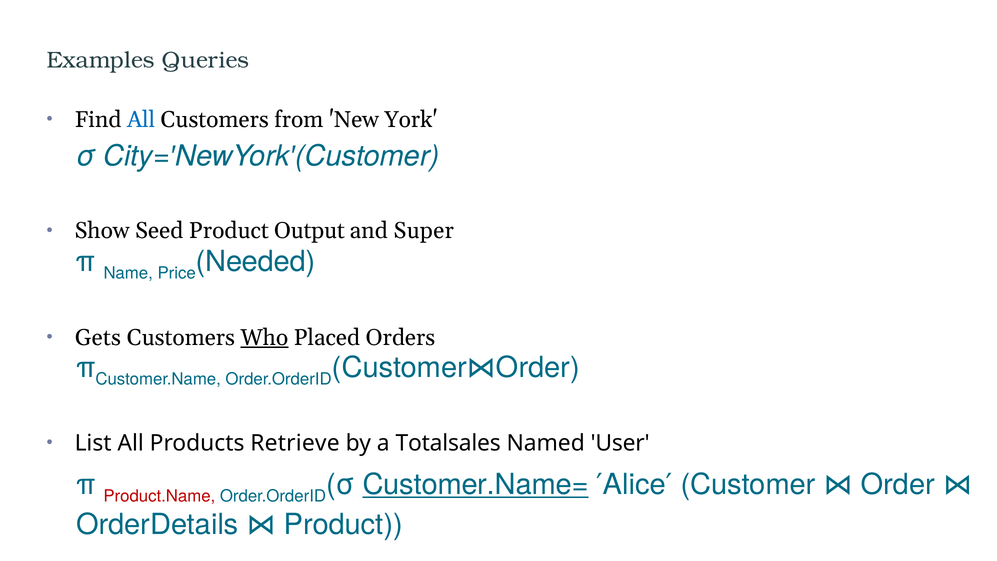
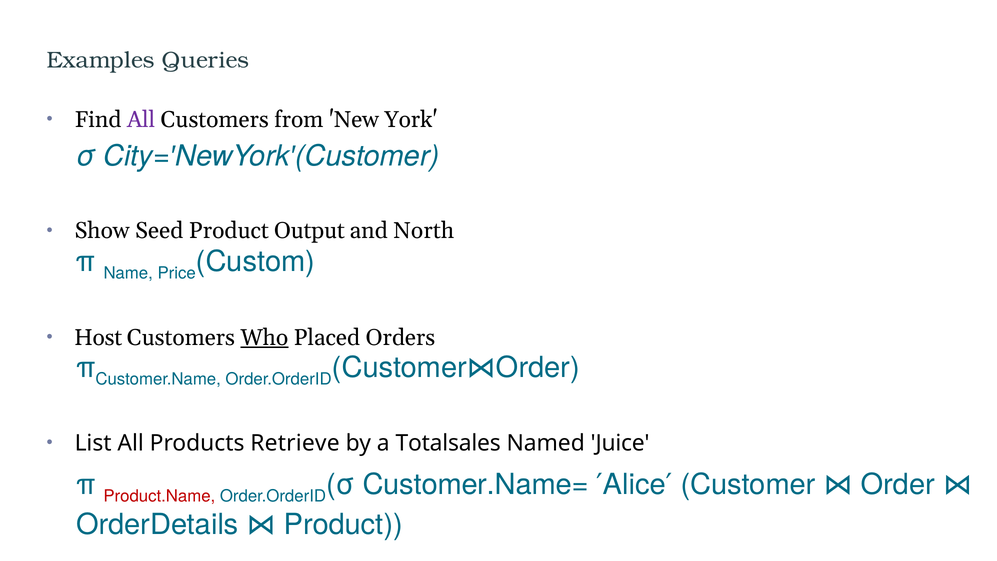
All colour: blue -> purple (141, 120)
Super: Super -> North (424, 231)
Needed: Needed -> Custom (255, 262)
Gets: Gets -> Host (98, 337)
User: User -> Juice (620, 443)
Customer.Name= underline: present -> none (476, 485)
